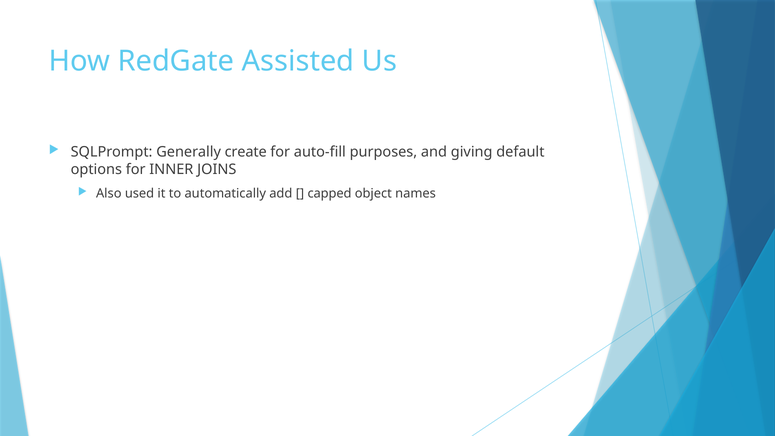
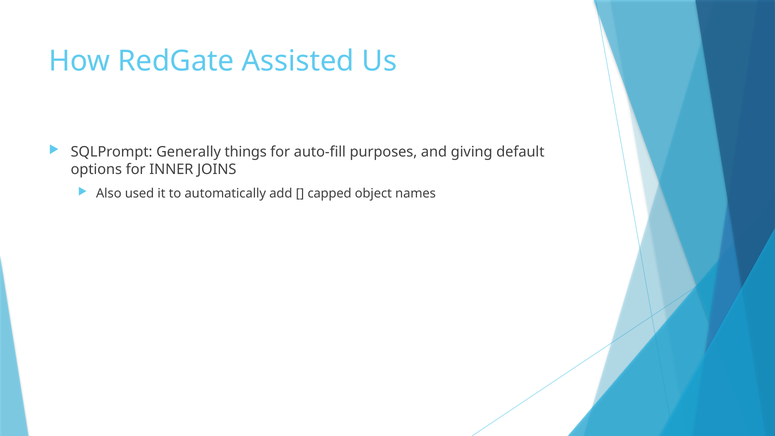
create: create -> things (246, 152)
